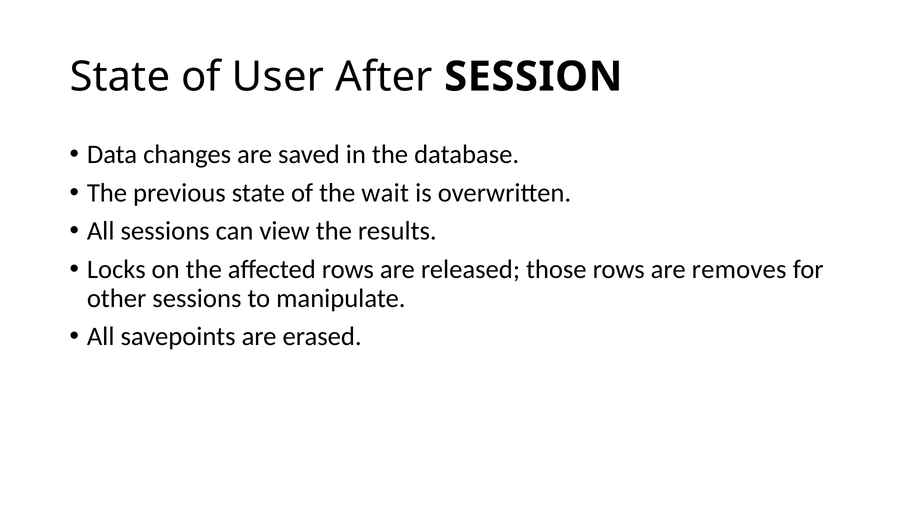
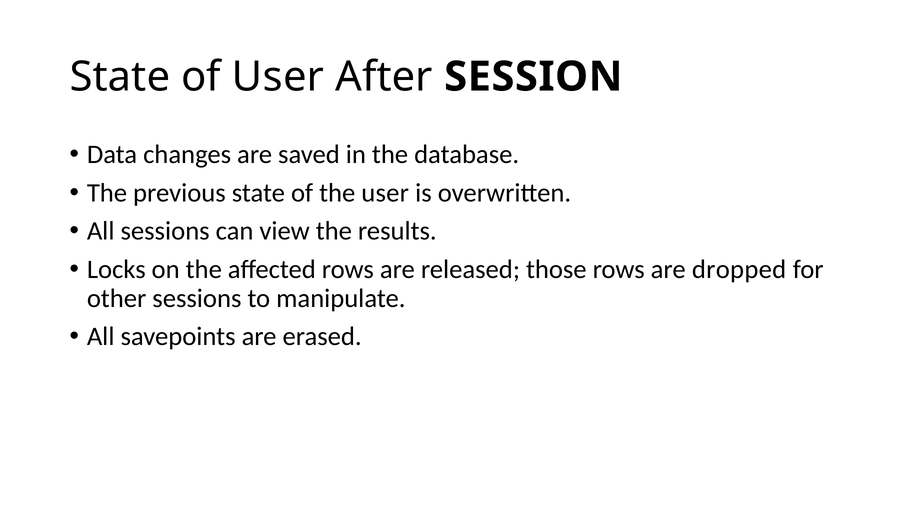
the wait: wait -> user (385, 193)
removes: removes -> dropped (739, 270)
